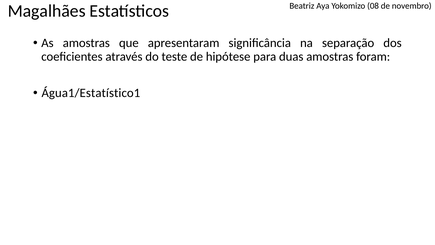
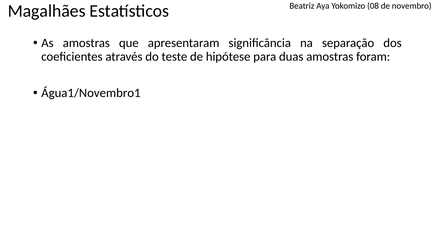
Água1/Estatístico1: Água1/Estatístico1 -> Água1/Novembro1 (91, 93)
